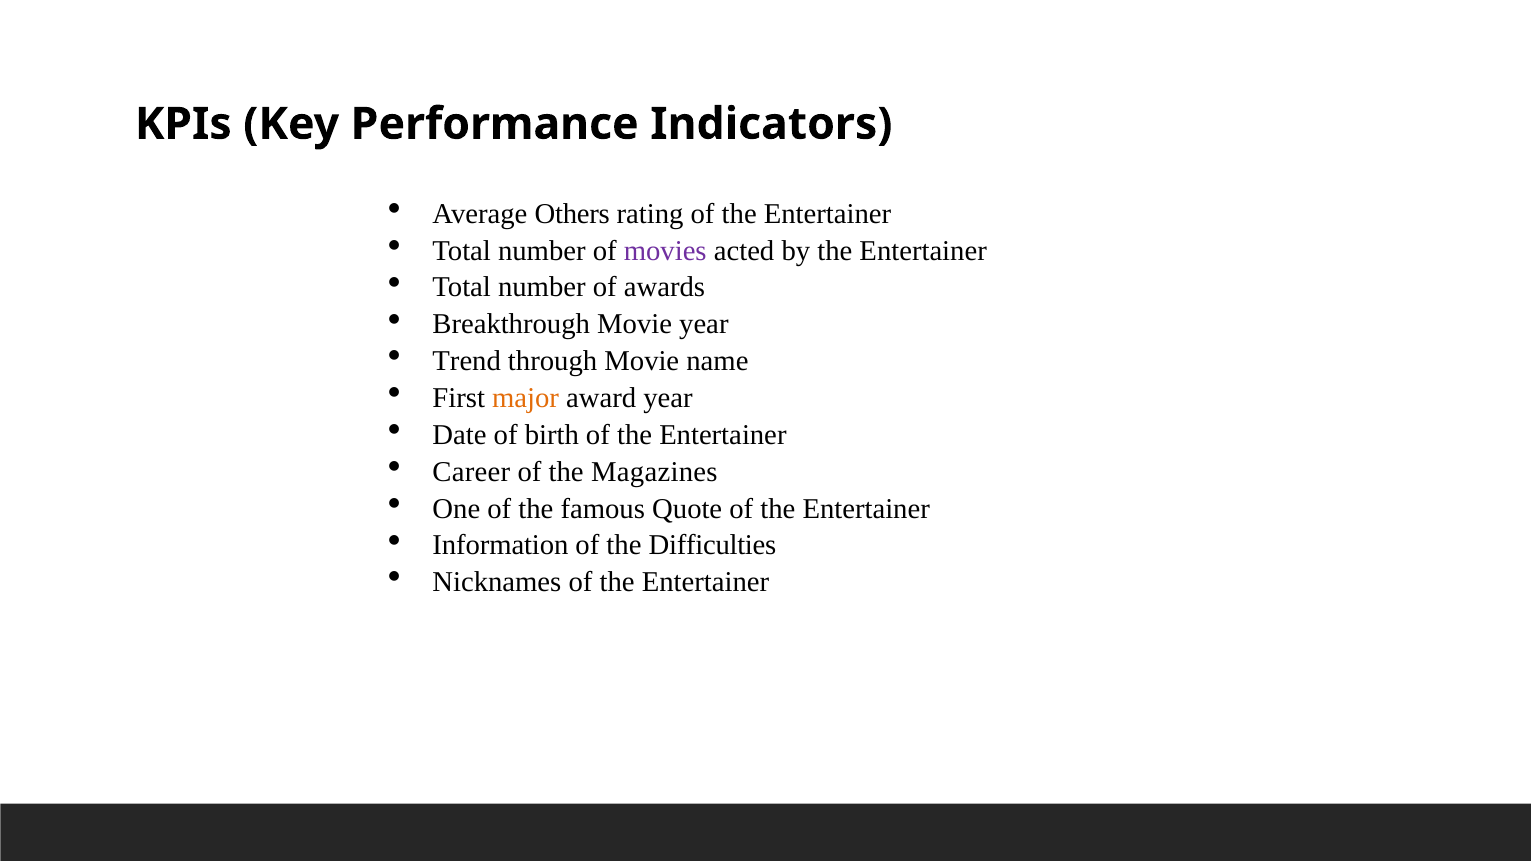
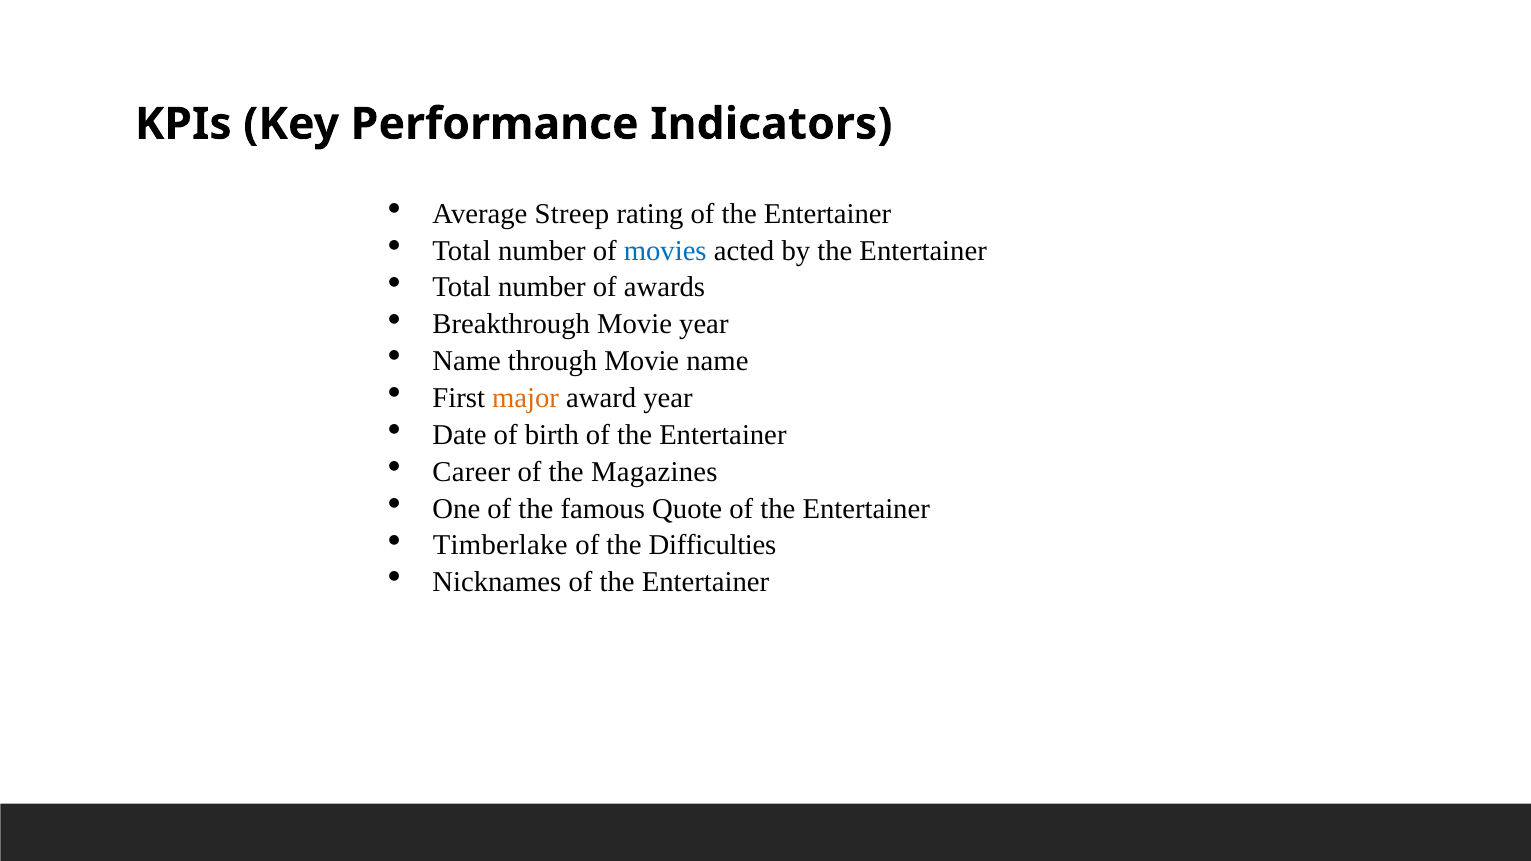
Others: Others -> Streep (572, 214)
movies colour: purple -> blue (665, 251)
Trend: Trend -> Name (467, 361)
Information: Information -> Timberlake (500, 545)
